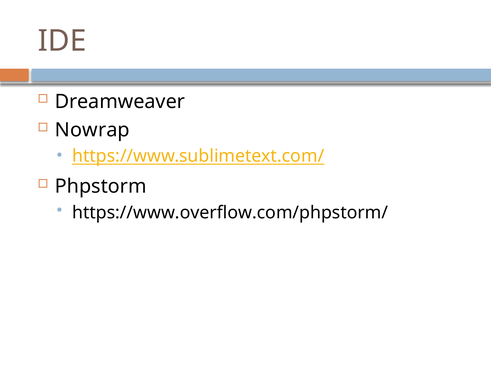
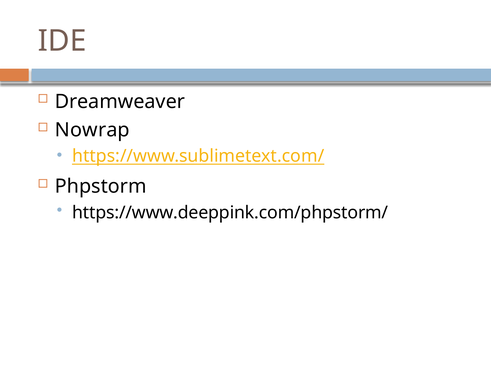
https://www.overflow.com/phpstorm/: https://www.overflow.com/phpstorm/ -> https://www.deeppink.com/phpstorm/ (230, 213)
